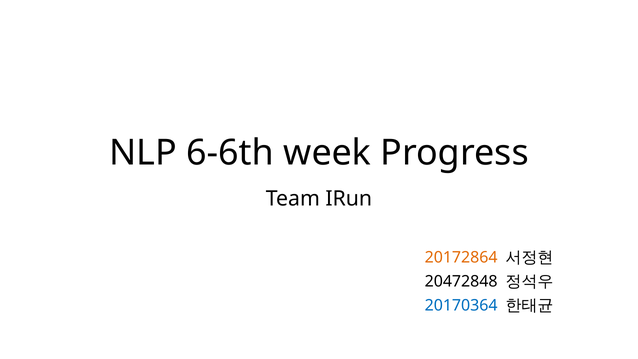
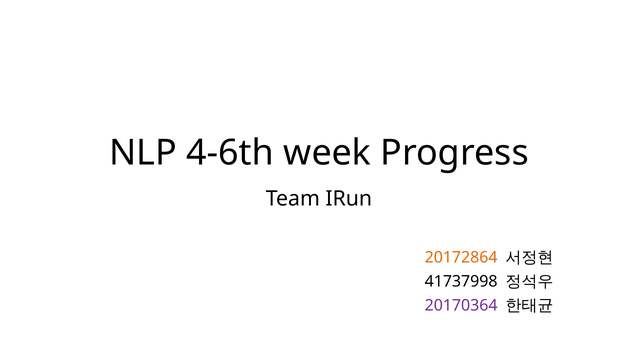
6-6th: 6-6th -> 4-6th (230, 153)
20472848: 20472848 -> 41737998 (461, 281)
20170364 colour: blue -> purple (461, 305)
